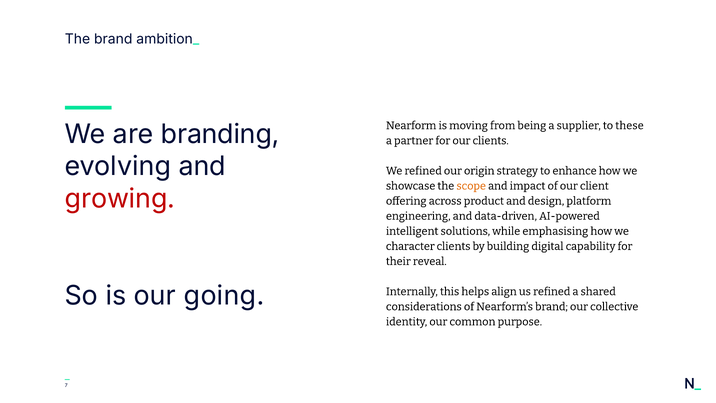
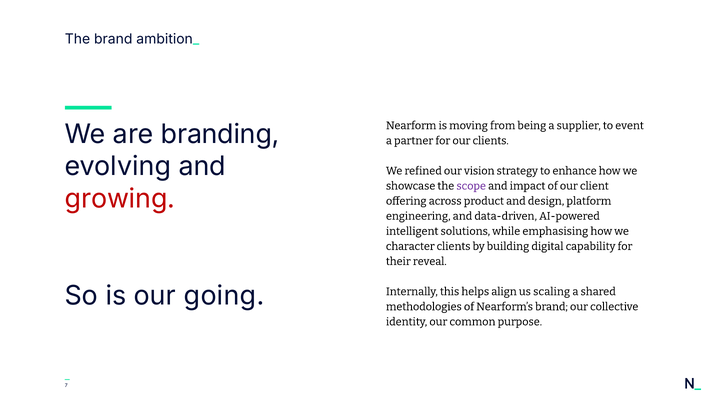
these: these -> event (630, 125)
origin: origin -> vision (479, 171)
scope colour: orange -> purple (471, 186)
us refined: refined -> scaling (552, 291)
considerations: considerations -> methodologies (424, 306)
